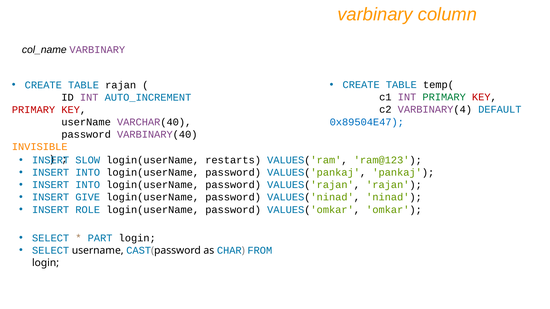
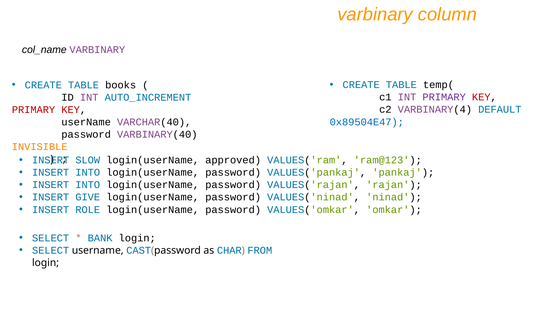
TABLE rajan: rajan -> books (121, 85)
PRIMARY colour: green -> purple (444, 97)
restarts: restarts -> approved (233, 160)
PART: PART -> BANK (100, 238)
